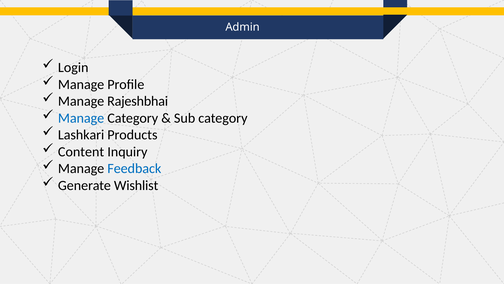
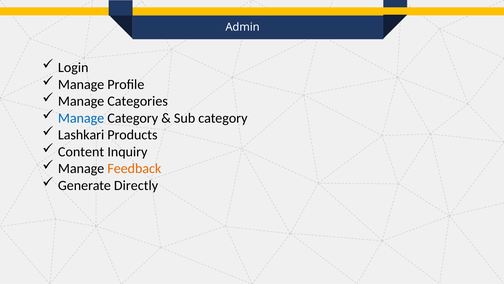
Rajeshbhai: Rajeshbhai -> Categories (138, 101)
Feedback colour: blue -> orange (134, 168)
Wishlist: Wishlist -> Directly (136, 185)
